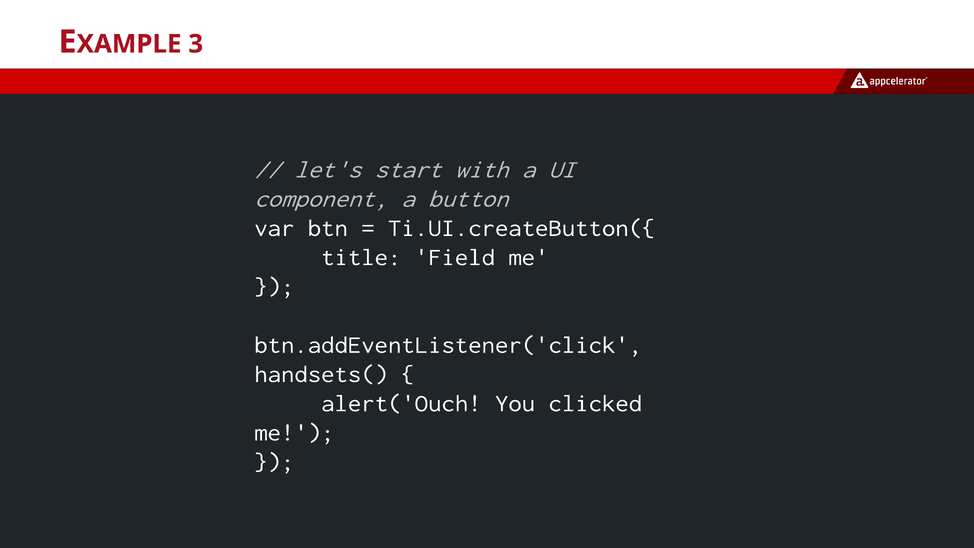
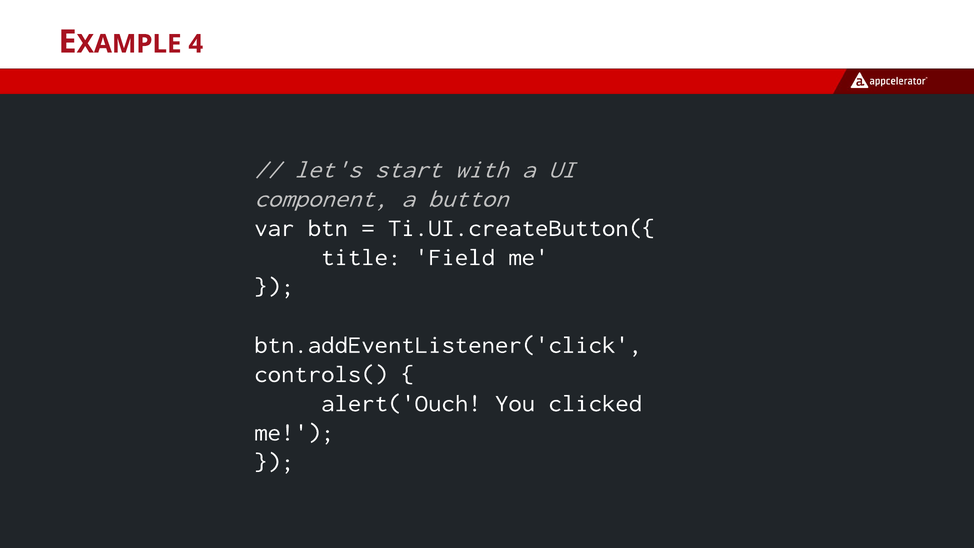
3: 3 -> 4 (196, 44)
handsets(: handsets( -> controls( (321, 374)
